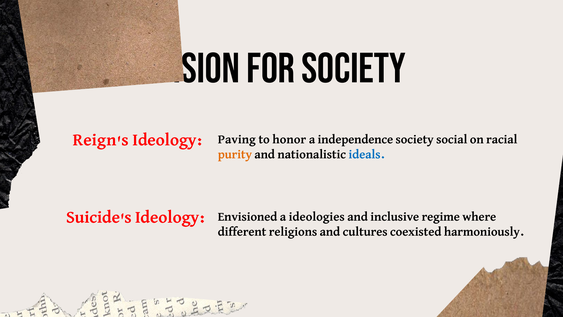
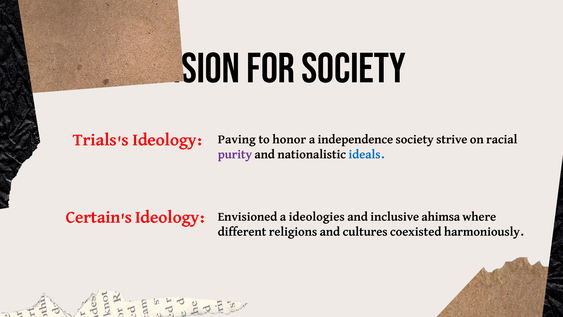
Reign's: Reign's -> Trials's (101, 140)
social: social -> strive (452, 139)
purity colour: orange -> purple (235, 154)
Suicide's: Suicide's -> Certain's (99, 217)
regime: regime -> ahimsa (441, 216)
